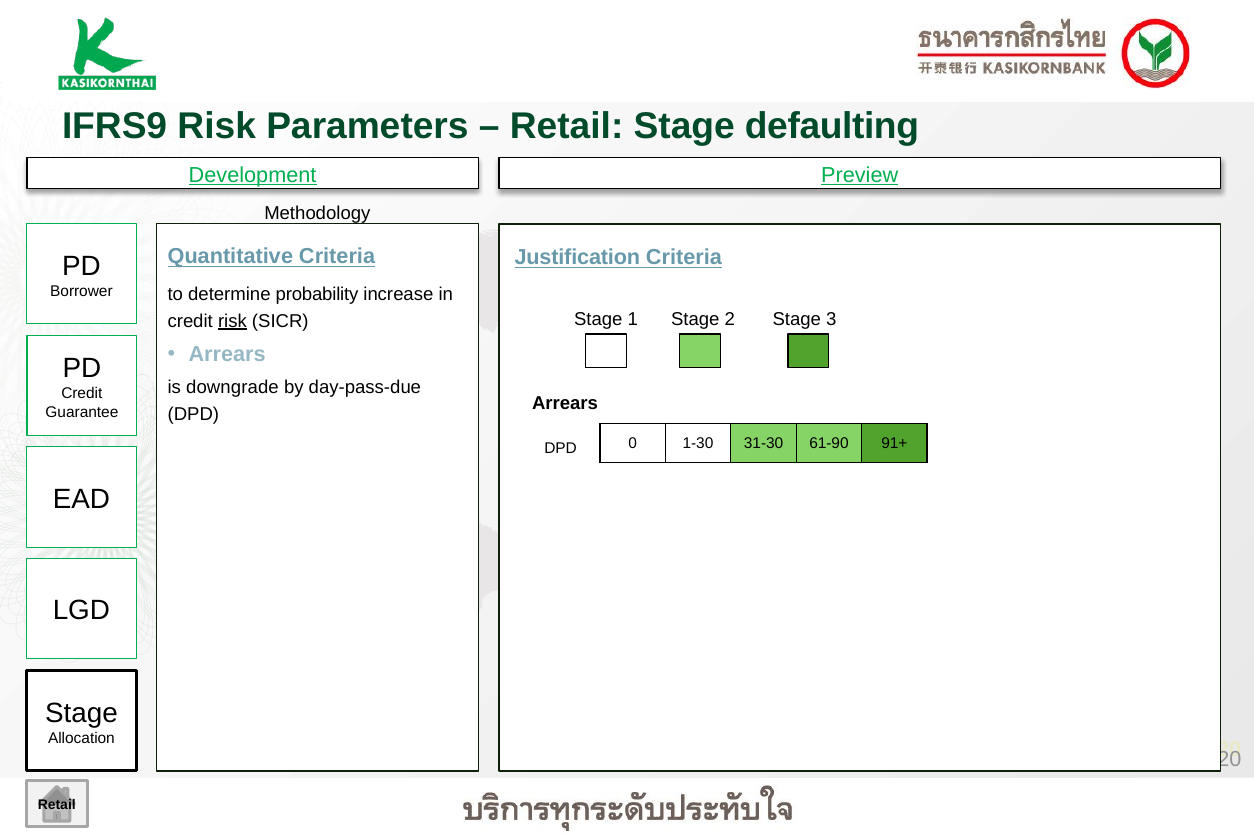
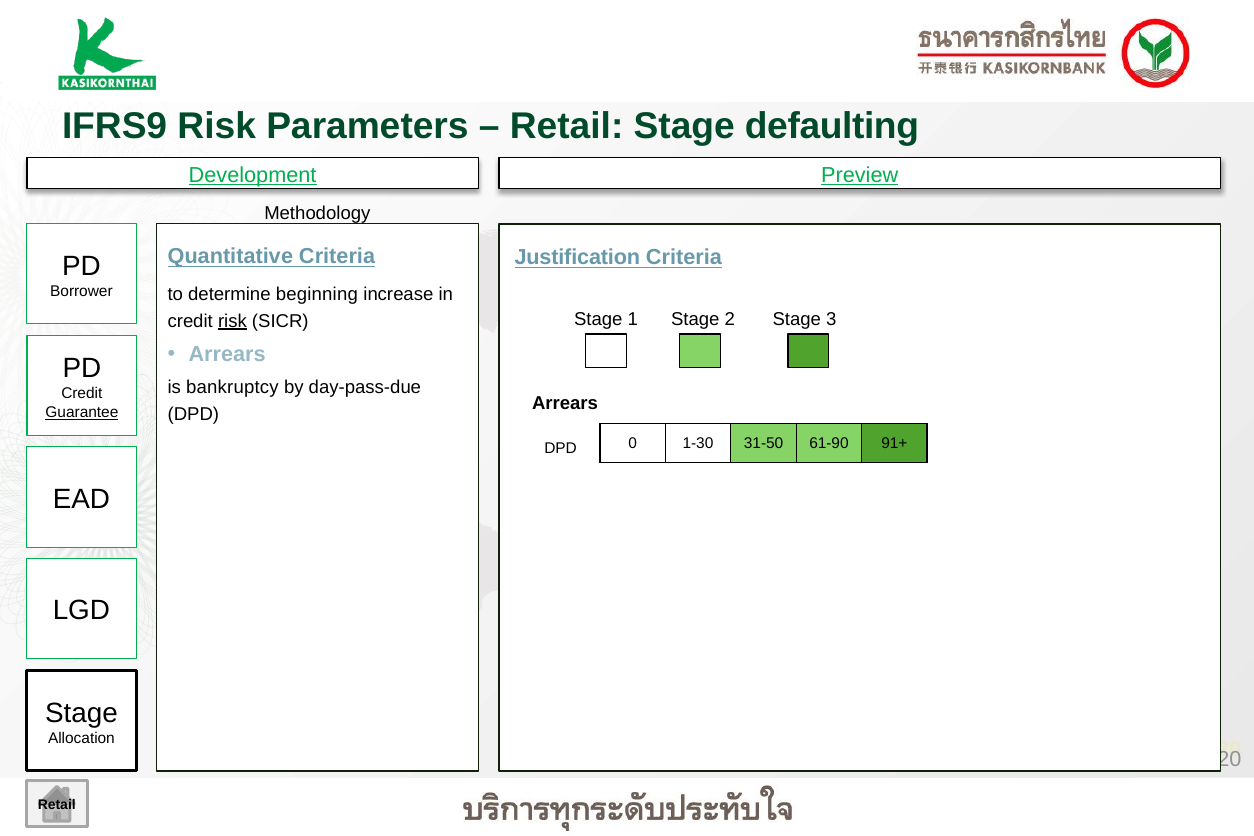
probability: probability -> beginning (317, 294)
downgrade: downgrade -> bankruptcy (232, 388)
Guarantee underline: none -> present (82, 412)
31-30: 31-30 -> 31-50 (764, 443)
